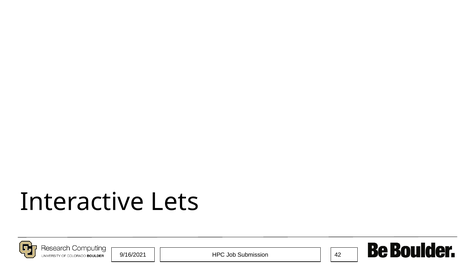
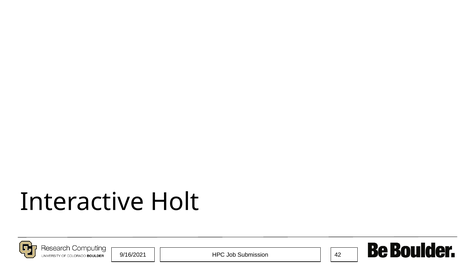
Lets: Lets -> Holt (175, 202)
